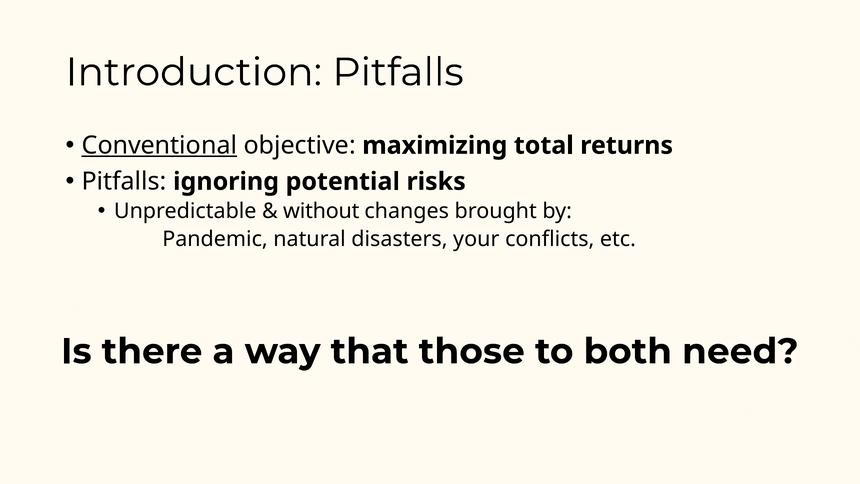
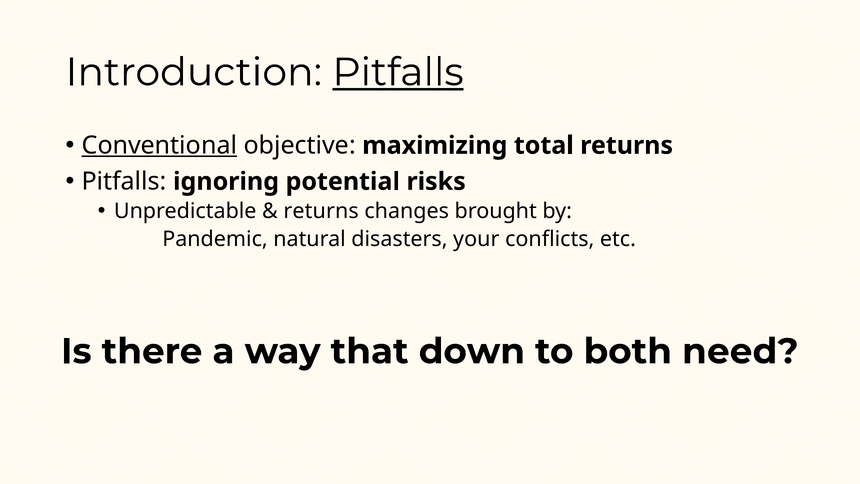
Pitfalls underline: none -> present (398, 72)
without: without -> returns (321, 211)
those: those -> down (472, 351)
